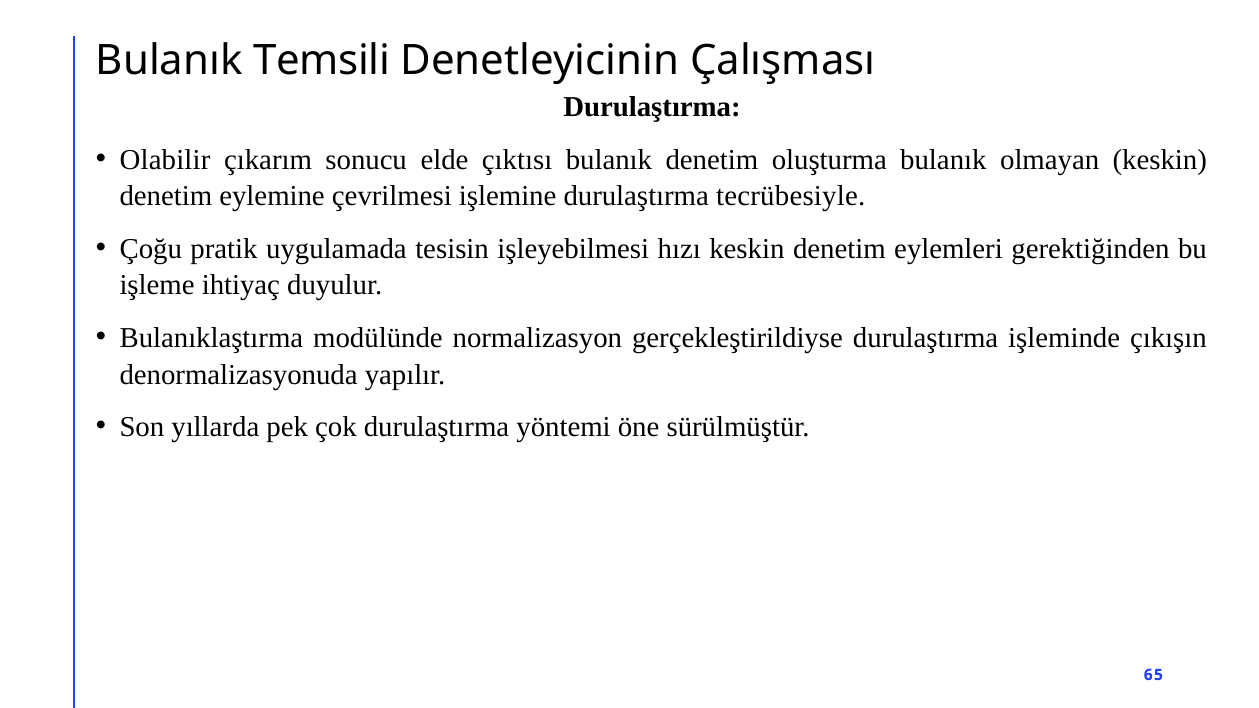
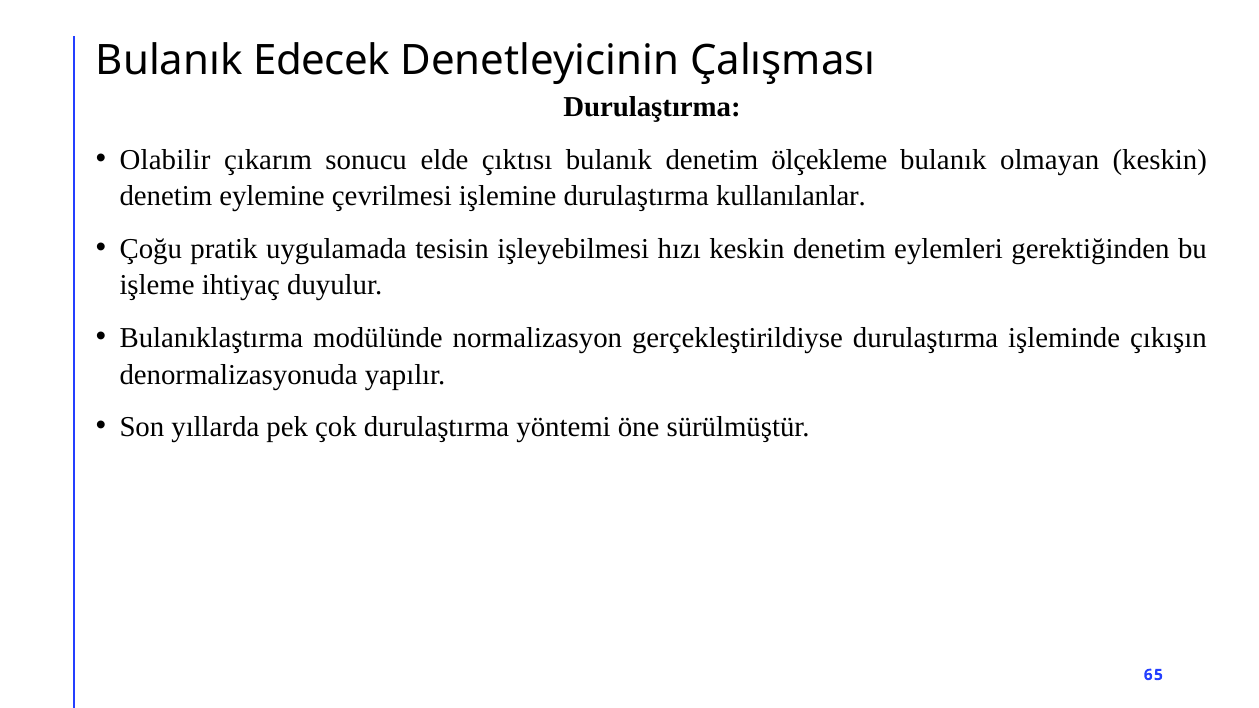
Temsili: Temsili -> Edecek (322, 60)
oluşturma: oluşturma -> ölçekleme (829, 160)
tecrübesiyle: tecrübesiyle -> kullanılanlar (791, 196)
